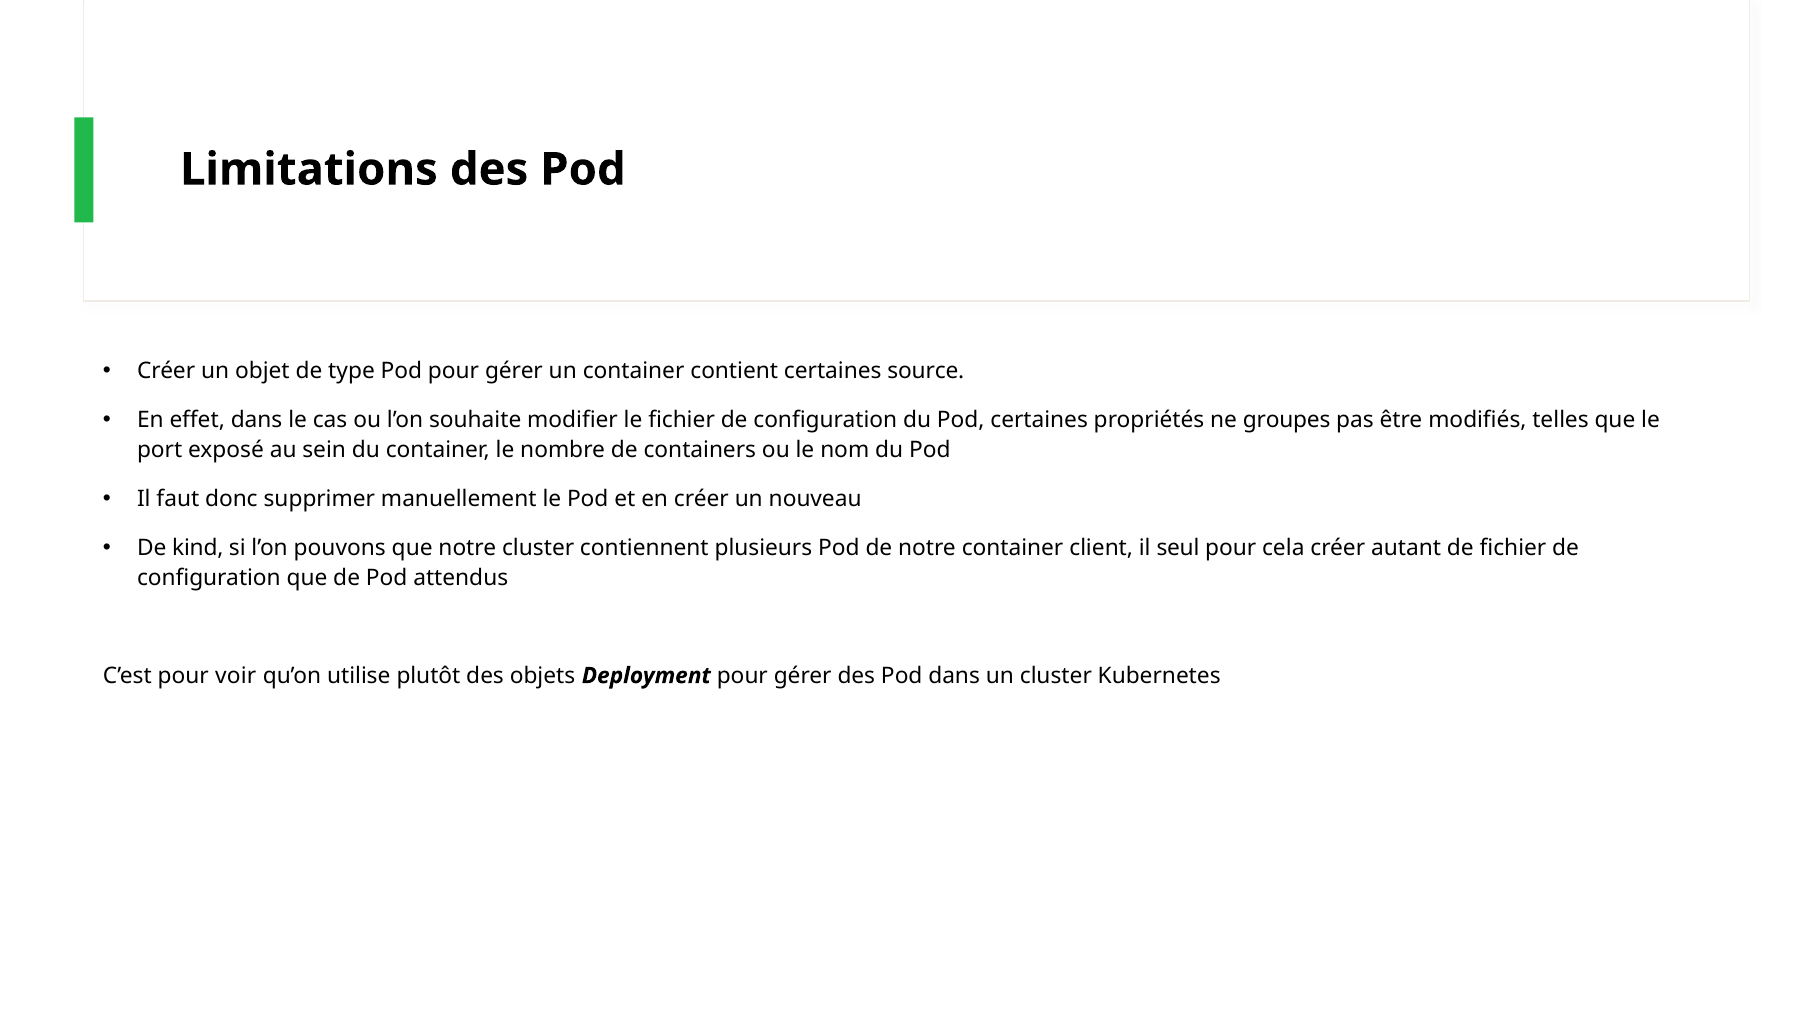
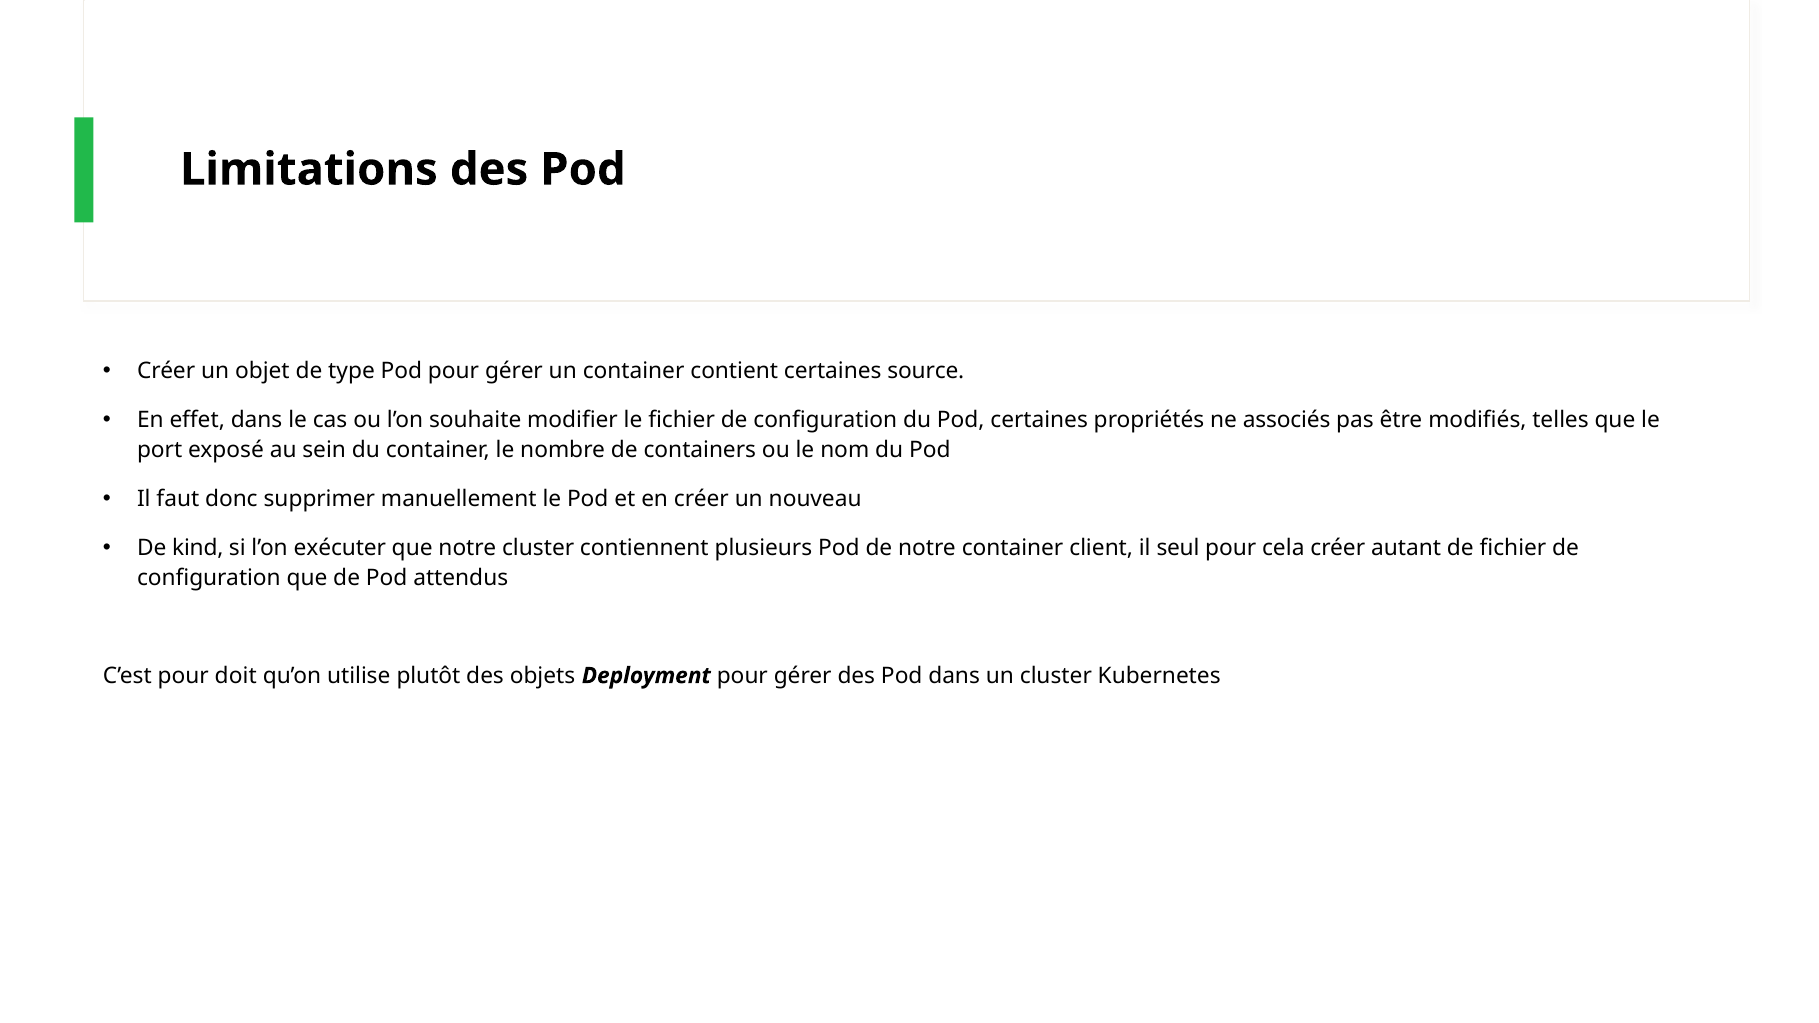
groupes: groupes -> associés (1287, 420)
pouvons: pouvons -> exécuter (340, 548)
voir: voir -> doit (236, 676)
